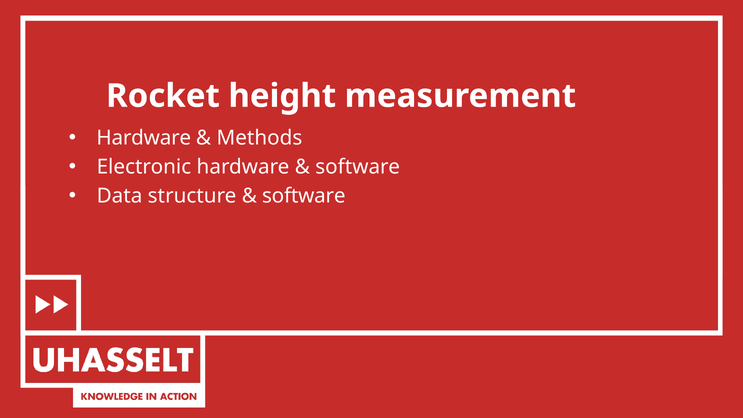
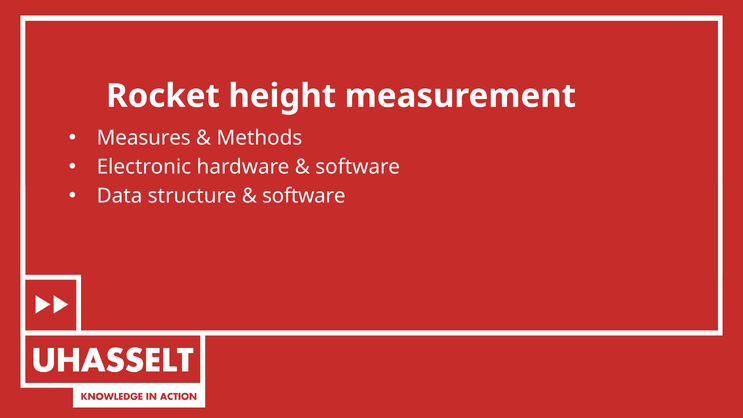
Hardware: Hardware -> Measures (144, 138)
